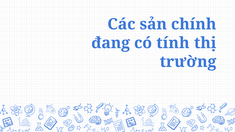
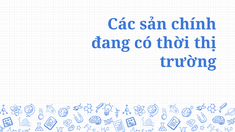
tính: tính -> thời (173, 43)
